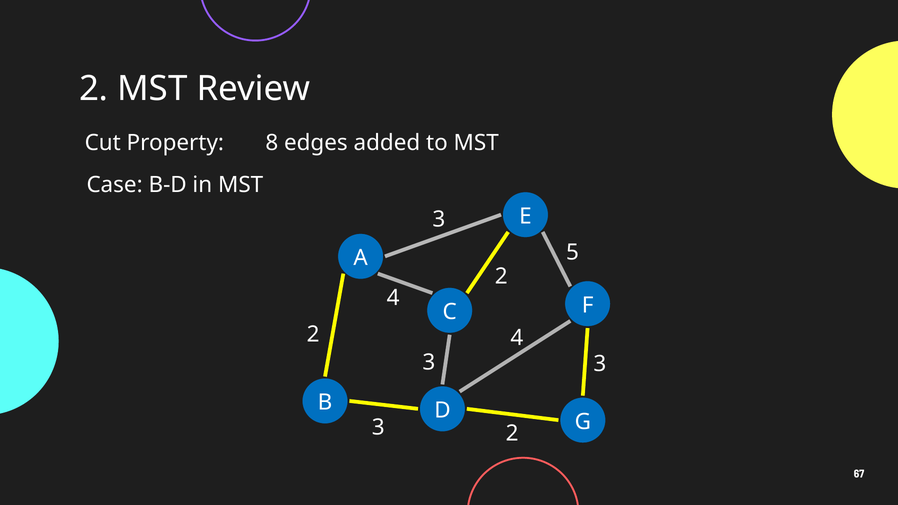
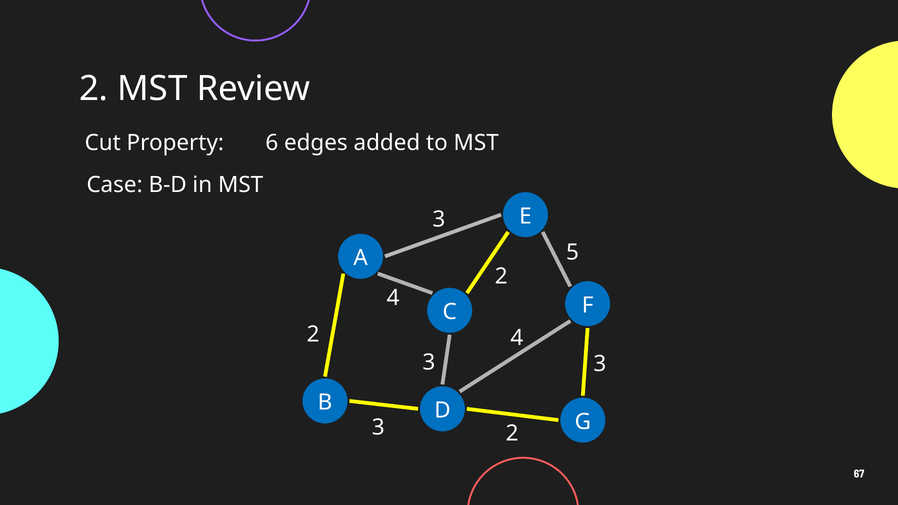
8: 8 -> 6 (272, 143)
